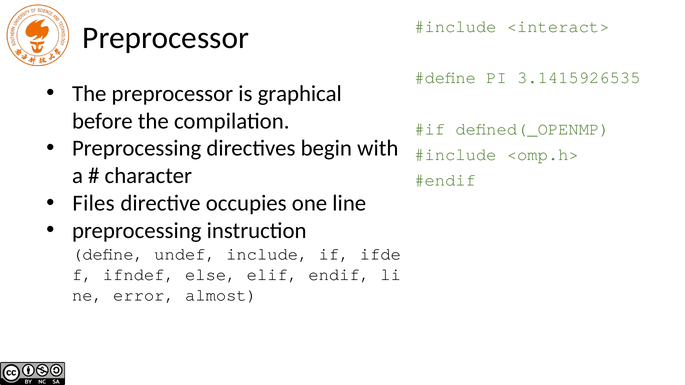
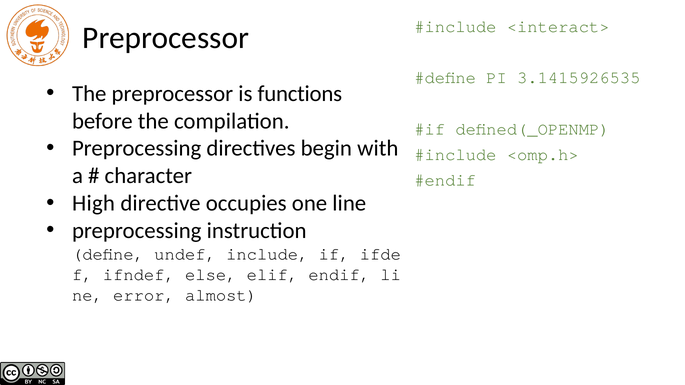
graphical: graphical -> functions (300, 94)
Files: Files -> High (94, 203)
